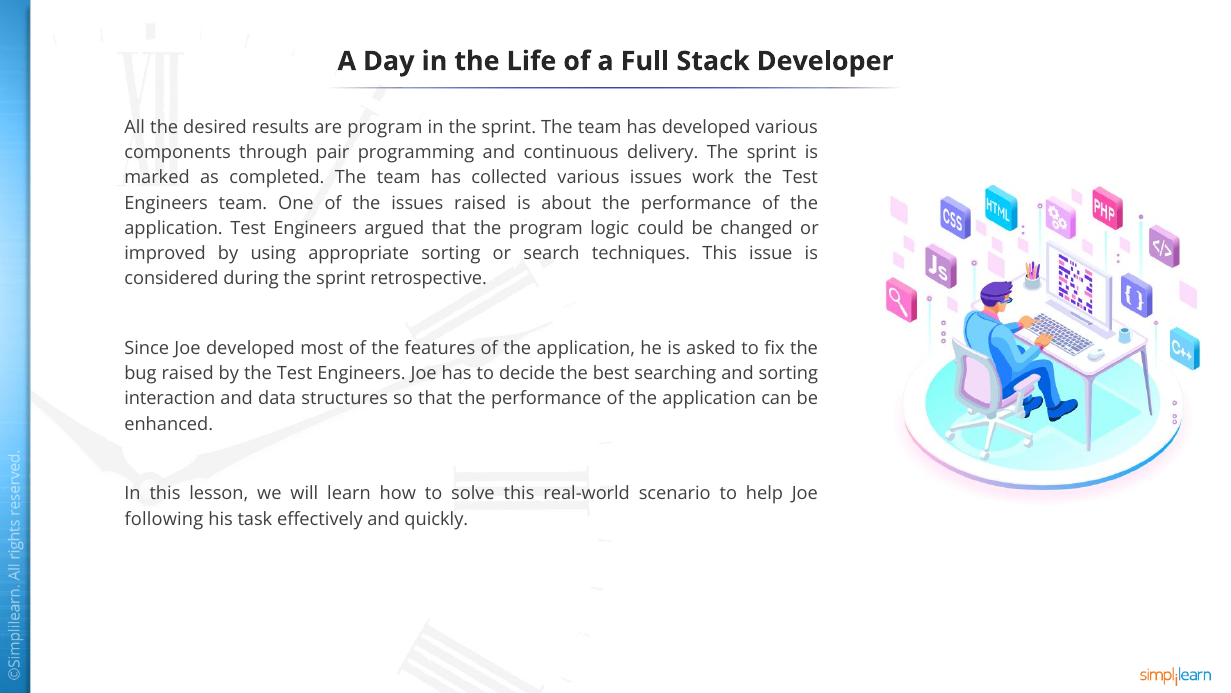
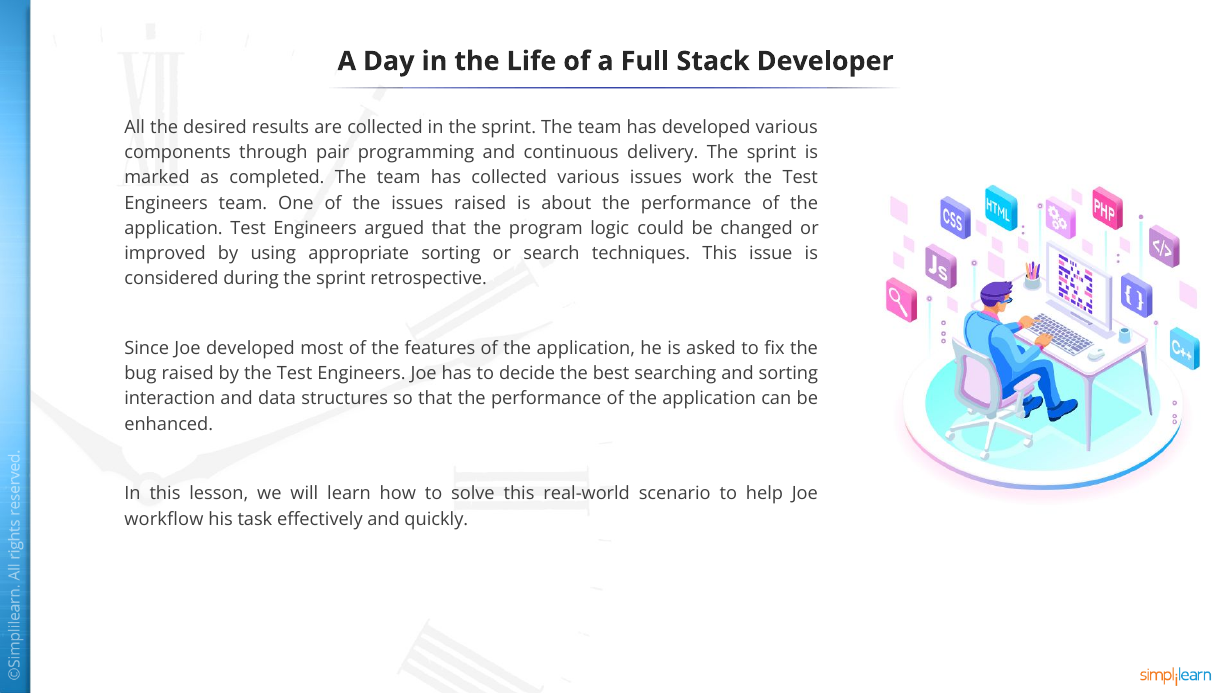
are program: program -> collected (385, 127)
following: following -> workflow (164, 519)
